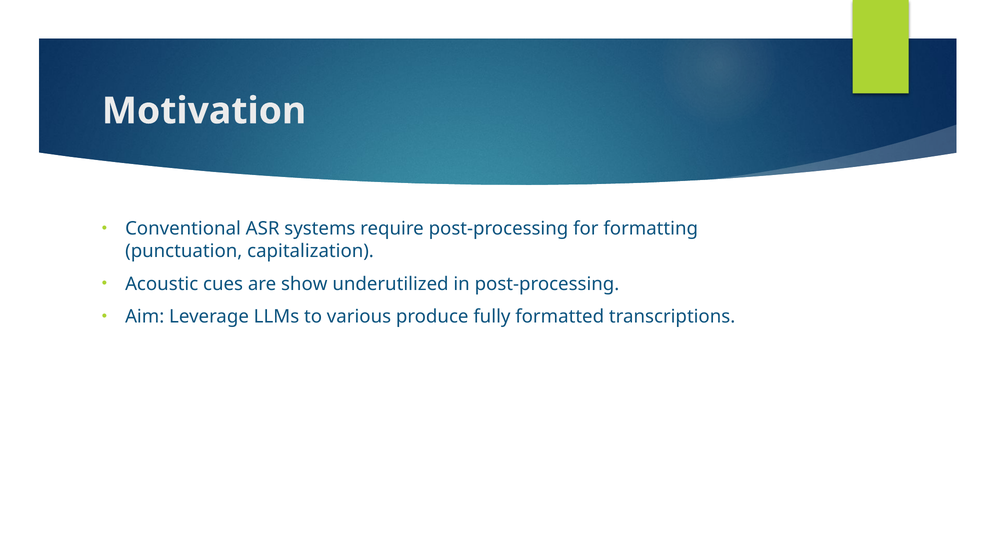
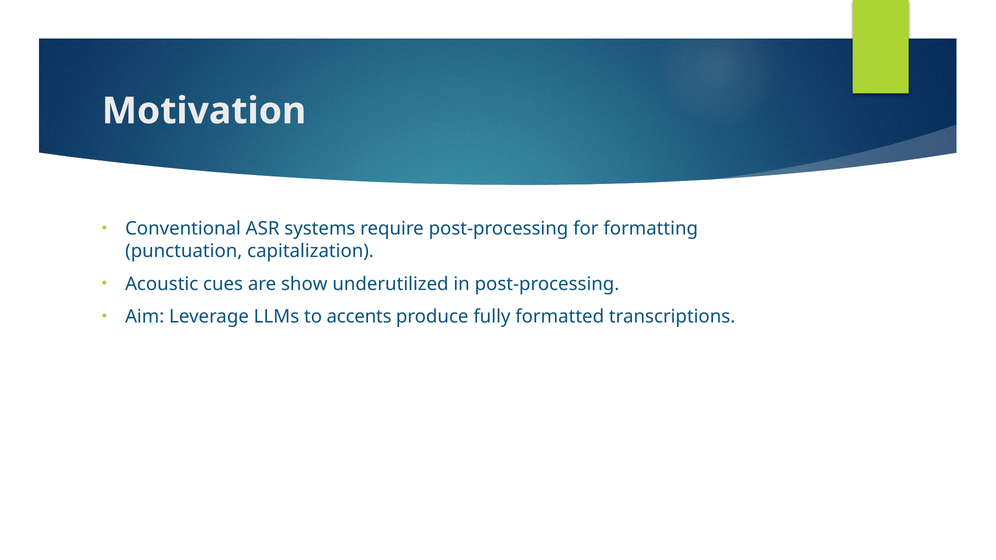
various: various -> accents (359, 317)
